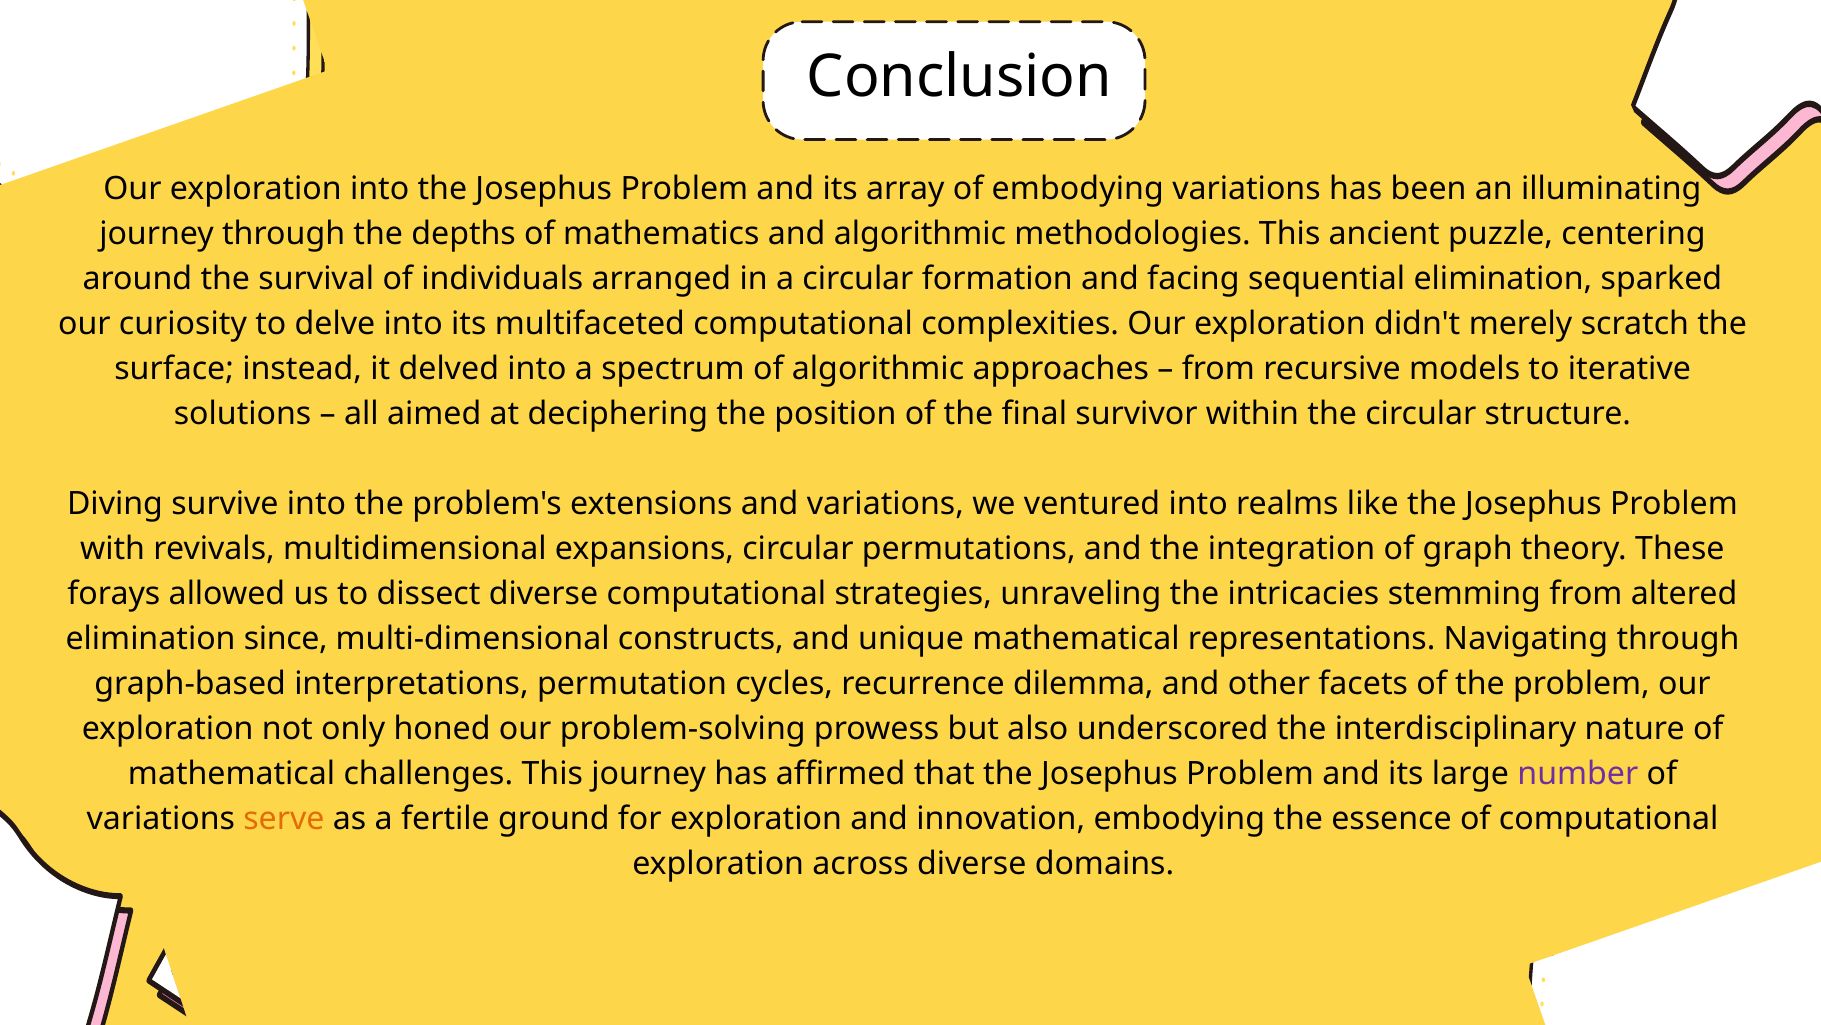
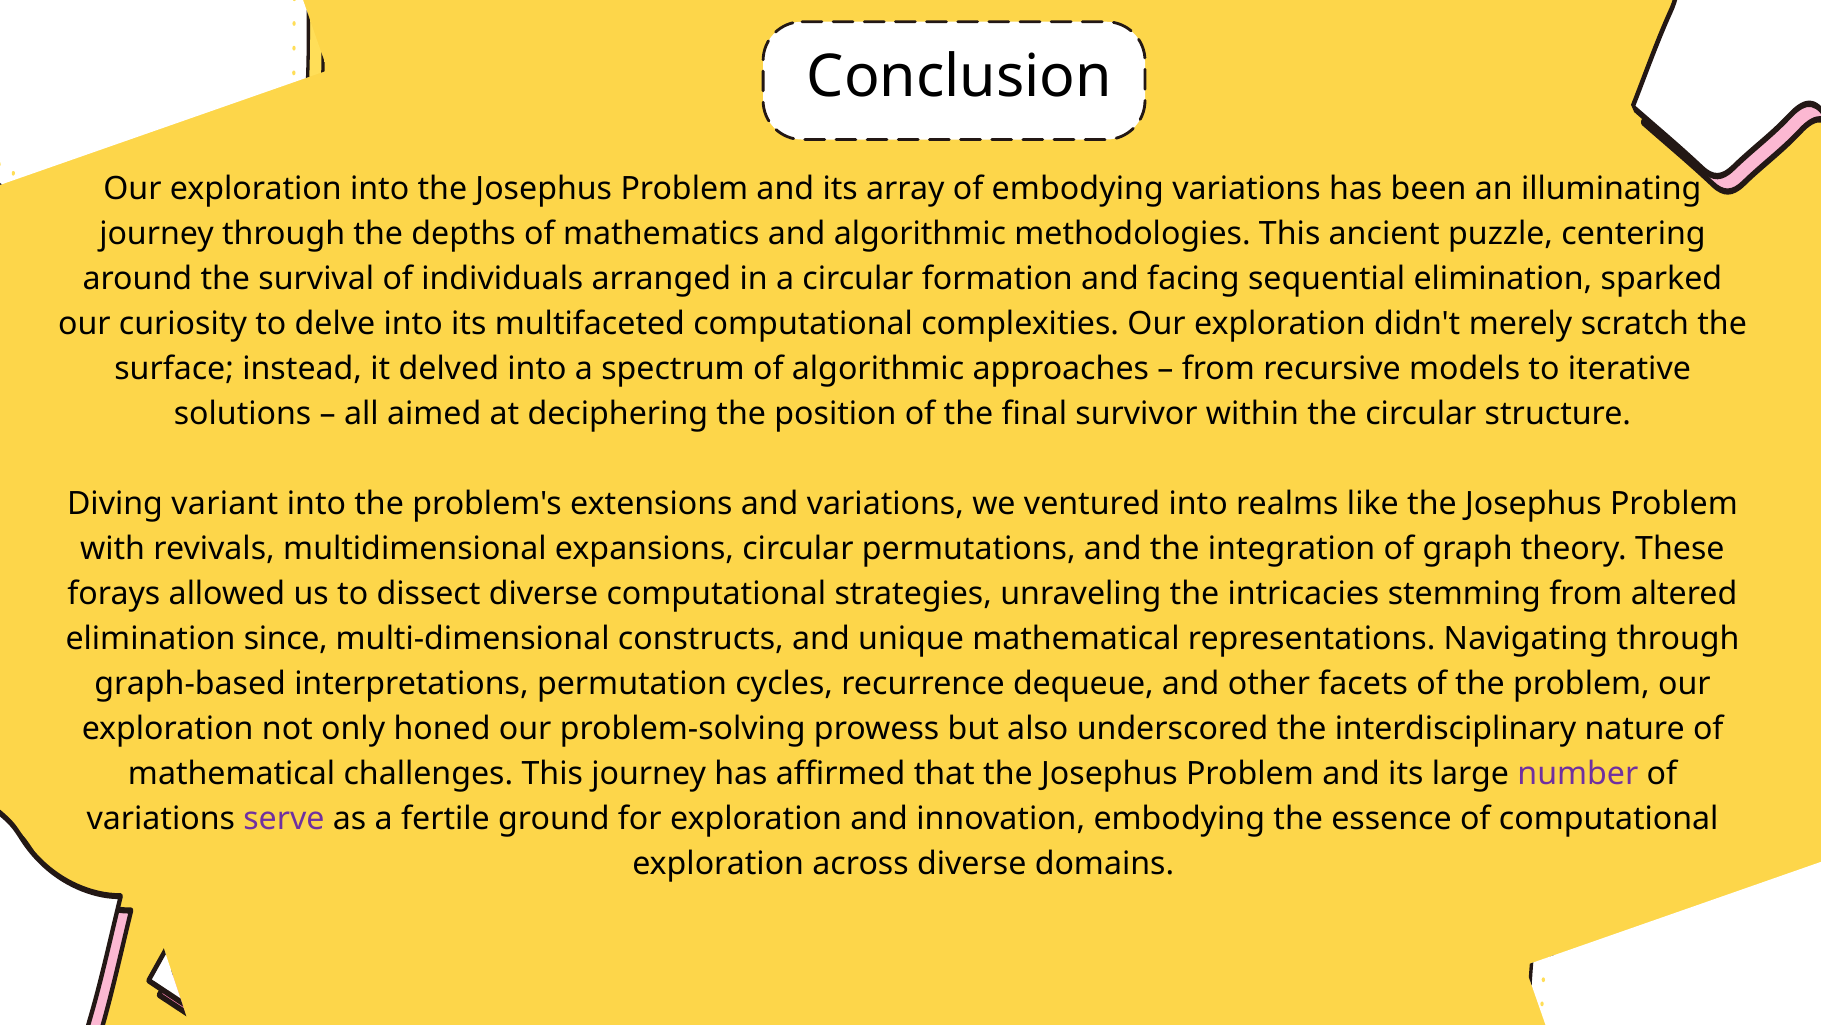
survive: survive -> variant (225, 504)
dilemma: dilemma -> dequeue (1083, 683)
serve colour: orange -> purple (284, 818)
